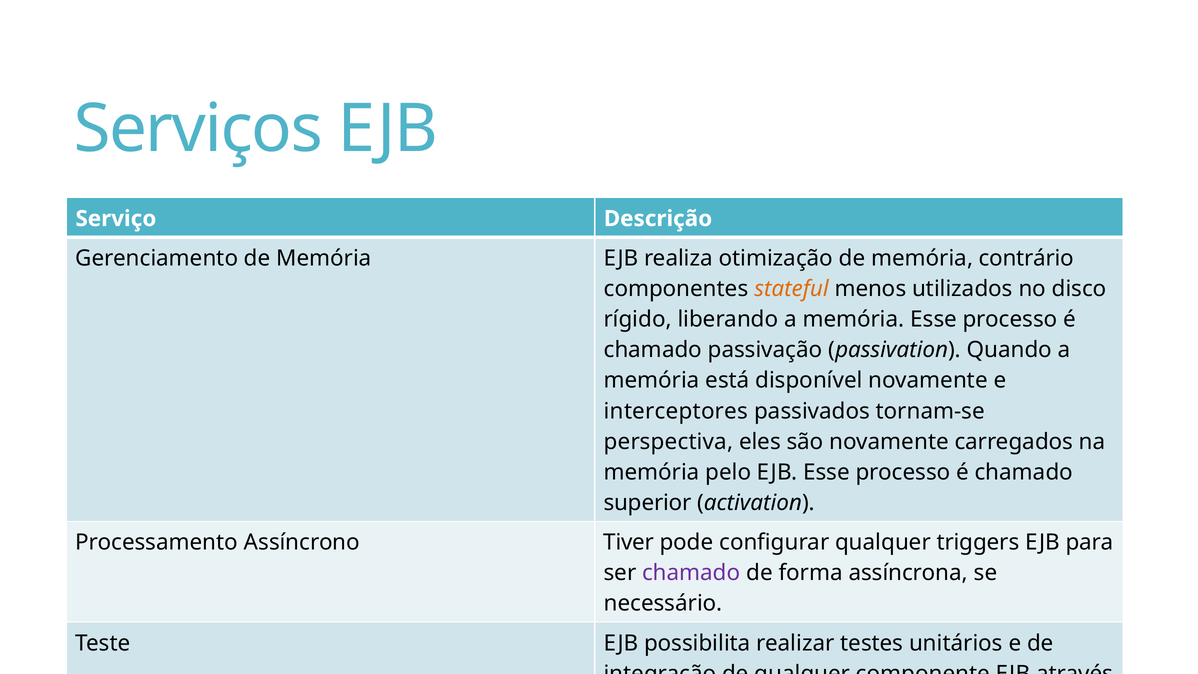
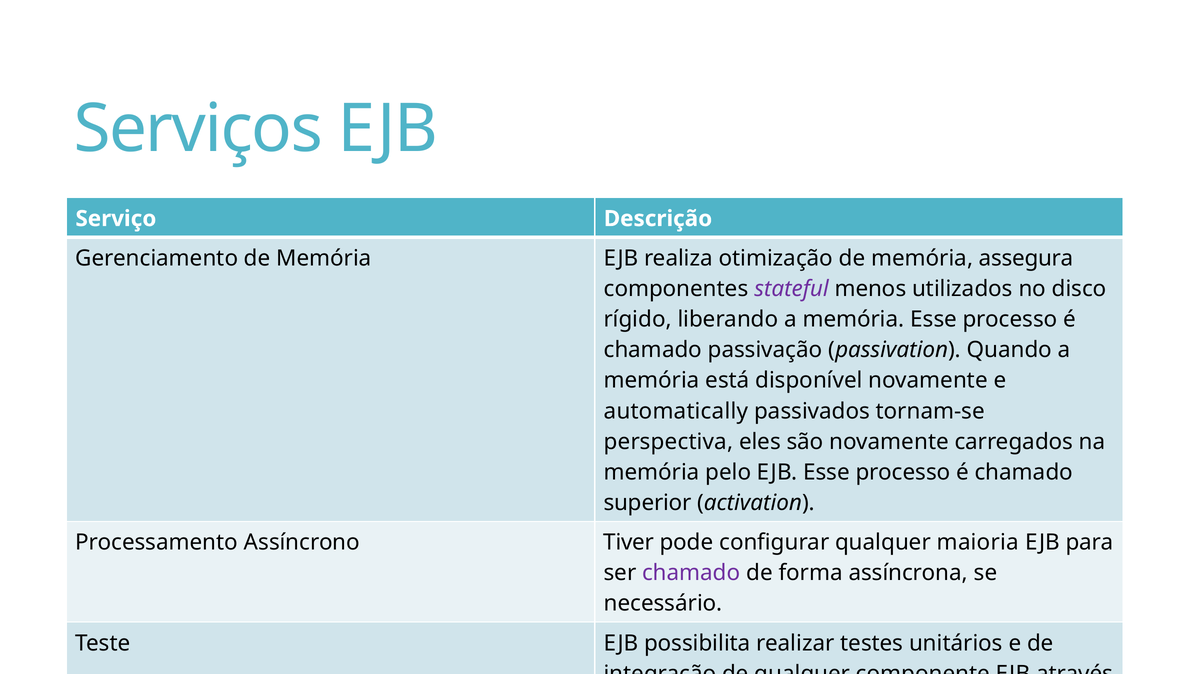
contrário: contrário -> assegura (1026, 258)
stateful colour: orange -> purple (791, 289)
interceptores: interceptores -> automatically (676, 411)
triggers: triggers -> maioria (978, 542)
